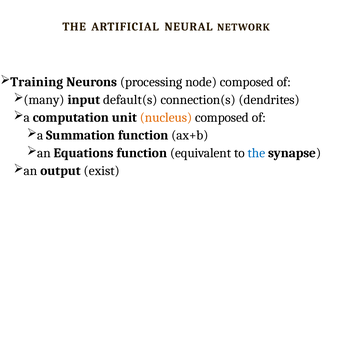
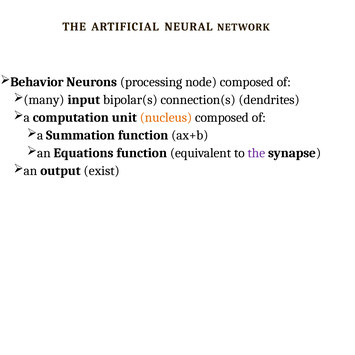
Training: Training -> Behavior (37, 82)
default(s: default(s -> bipolar(s (130, 100)
the colour: blue -> purple (256, 153)
